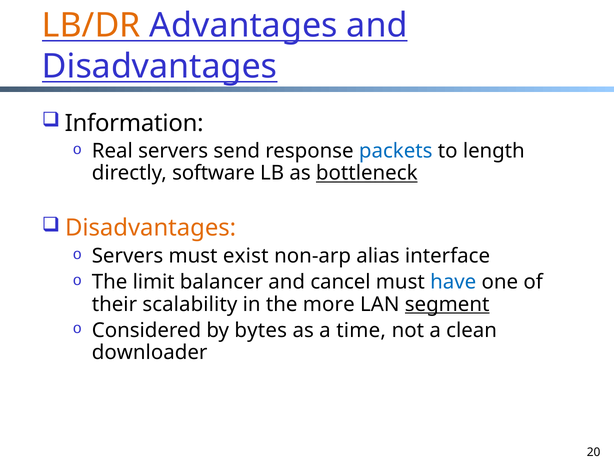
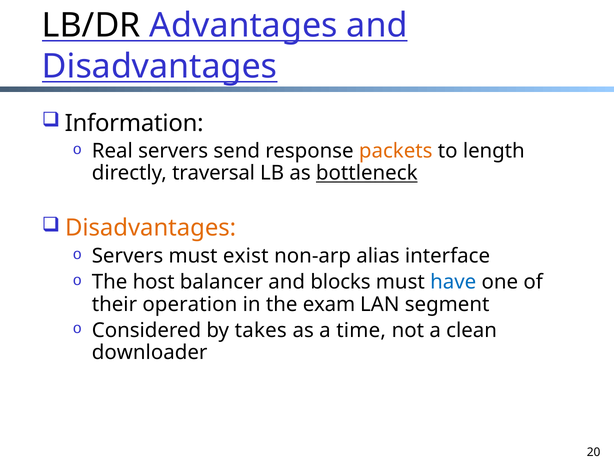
LB/DR colour: orange -> black (91, 25)
packets colour: blue -> orange (396, 151)
software: software -> traversal (214, 173)
limit: limit -> host (154, 283)
cancel: cancel -> blocks (340, 283)
scalability: scalability -> operation (190, 305)
more: more -> exam (329, 305)
segment underline: present -> none (447, 305)
bytes: bytes -> takes (261, 331)
